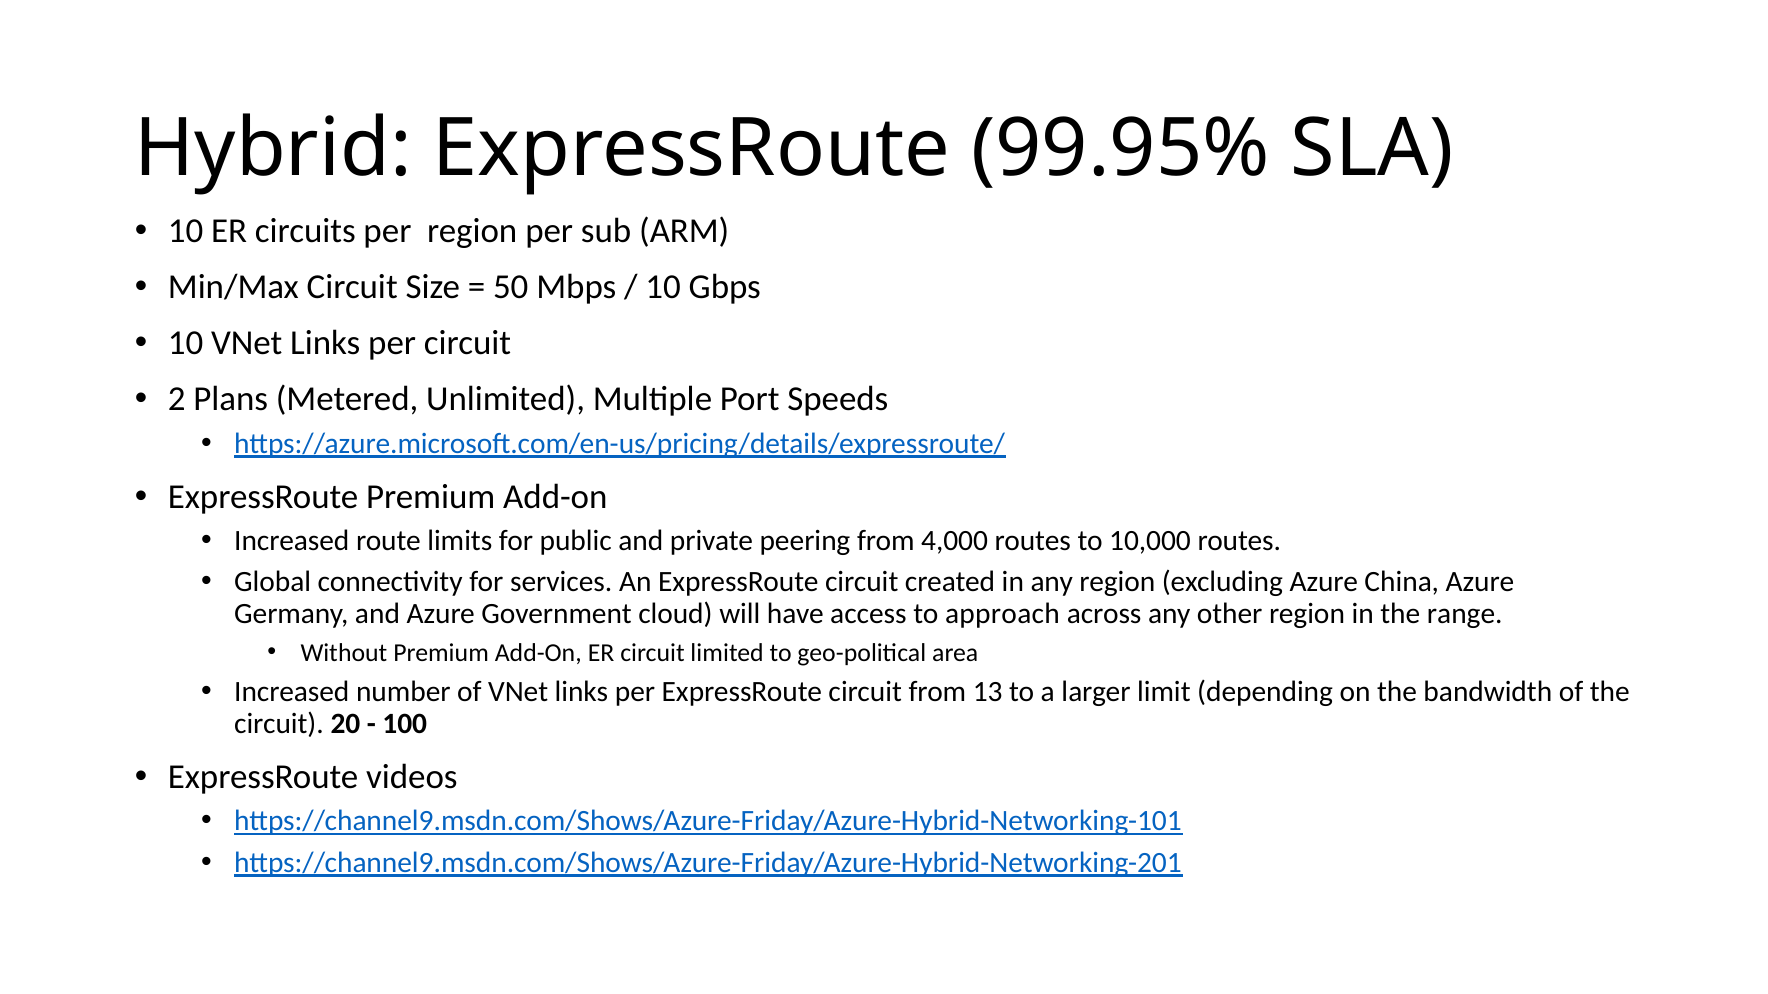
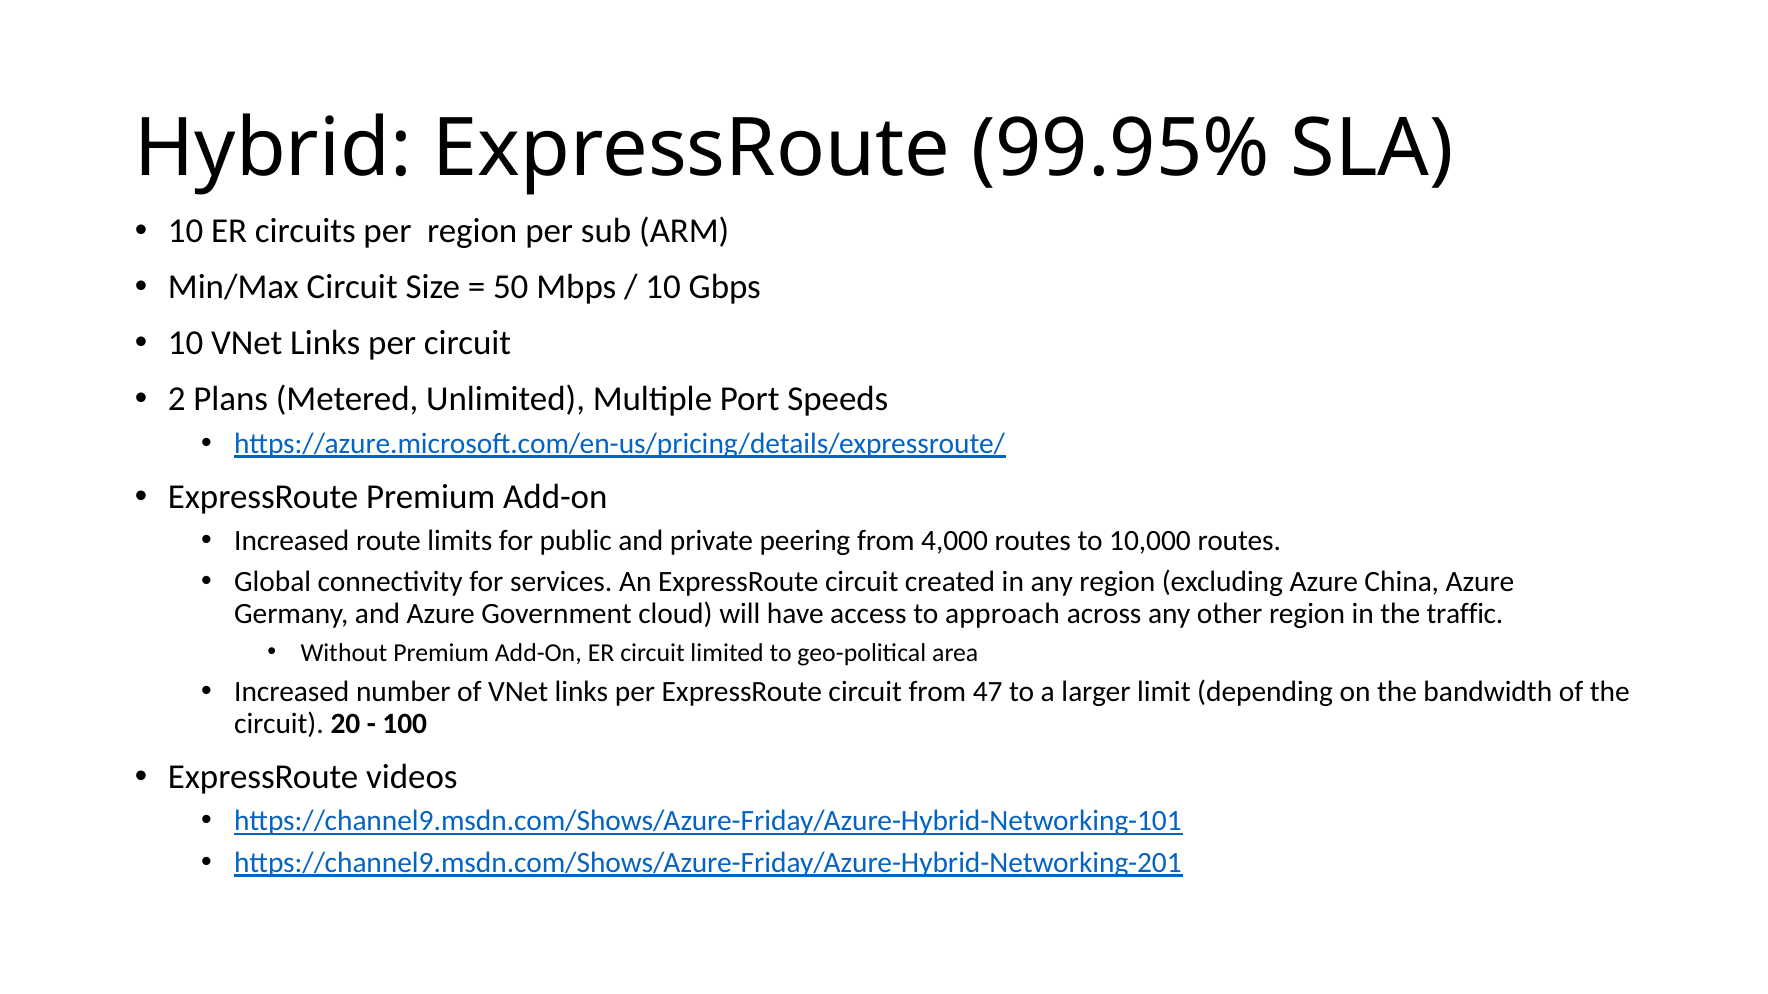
range: range -> traffic (1465, 614)
13: 13 -> 47 (988, 692)
